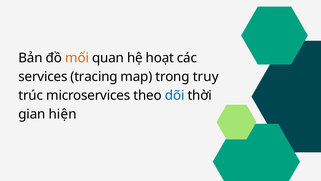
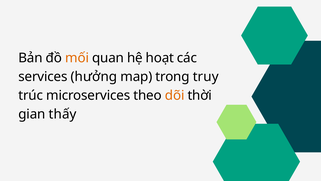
tracing: tracing -> hưởng (94, 76)
dõi colour: blue -> orange (175, 95)
hiện: hiện -> thấy (63, 114)
